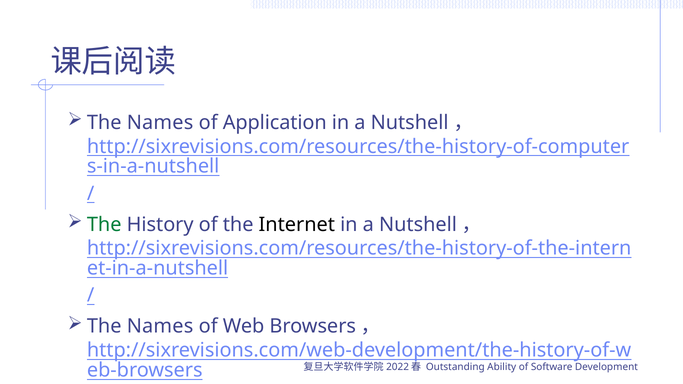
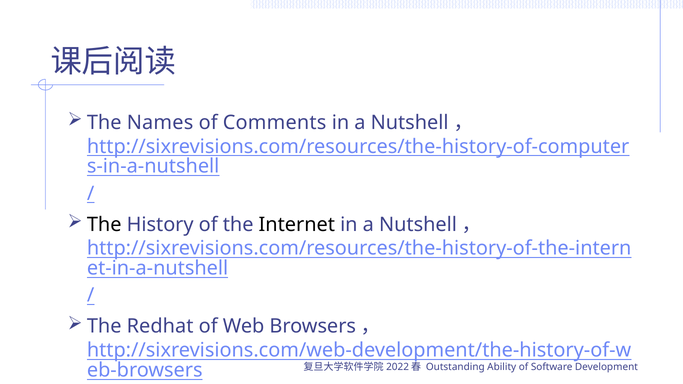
Application: Application -> Comments (275, 123)
The colour: green -> black (104, 225)
Names: Names -> Redhat (160, 327)
